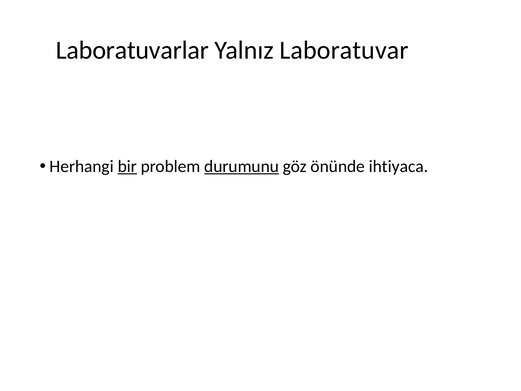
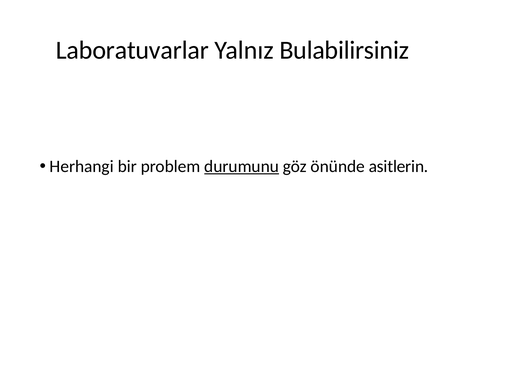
Laboratuvar: Laboratuvar -> Bulabilirsiniz (344, 50)
bir underline: present -> none (127, 166)
ihtiyaca: ihtiyaca -> asitlerin (399, 166)
